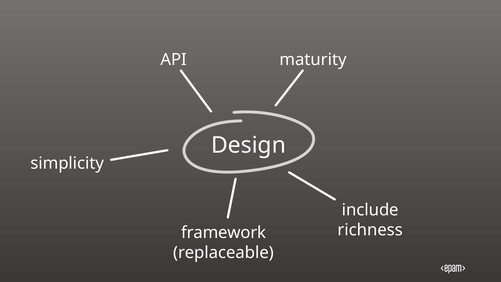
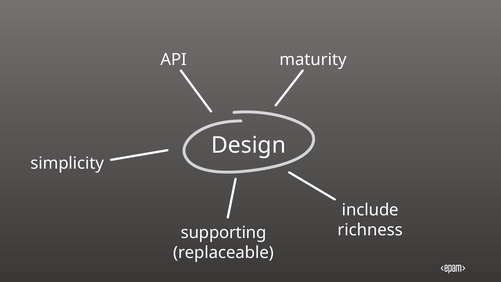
framework: framework -> supporting (224, 232)
